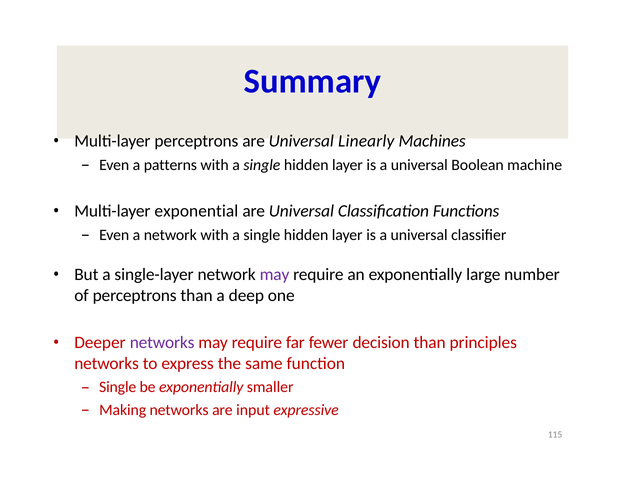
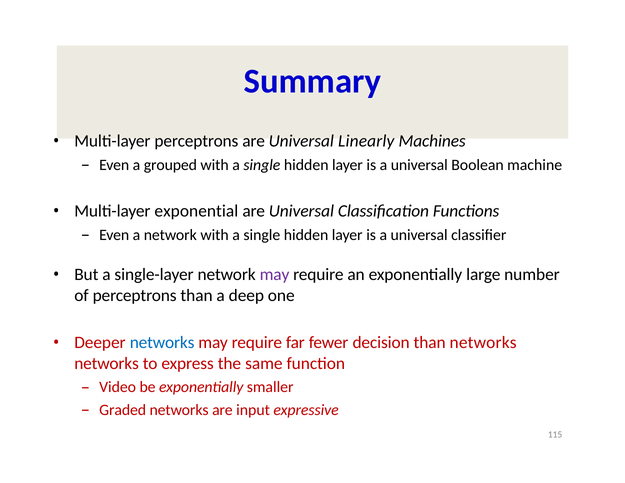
patterns: patterns -> grouped (170, 165)
networks colour: purple -> blue (162, 343)
than principles: principles -> networks (483, 343)
Single: Single -> Video (118, 387)
Making: Making -> Graded (123, 410)
